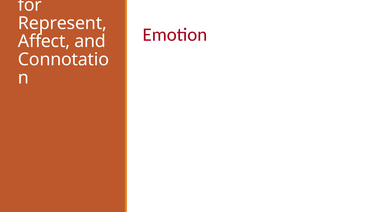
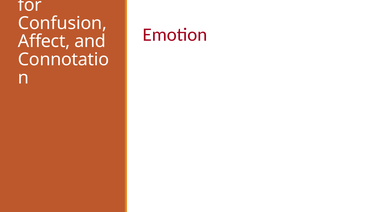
Represent: Represent -> Confusion (62, 23)
